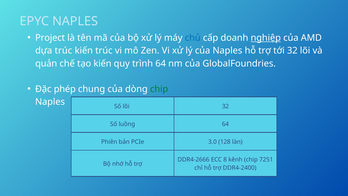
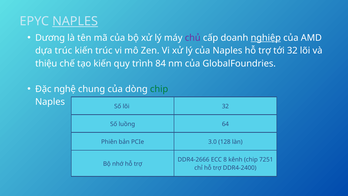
NAPLES underline: none -> present (75, 21)
Project: Project -> Dương (50, 38)
chủ colour: blue -> purple (193, 38)
quản: quản -> thiệu (46, 63)
trình 64: 64 -> 84 (161, 63)
phép: phép -> nghệ (65, 89)
